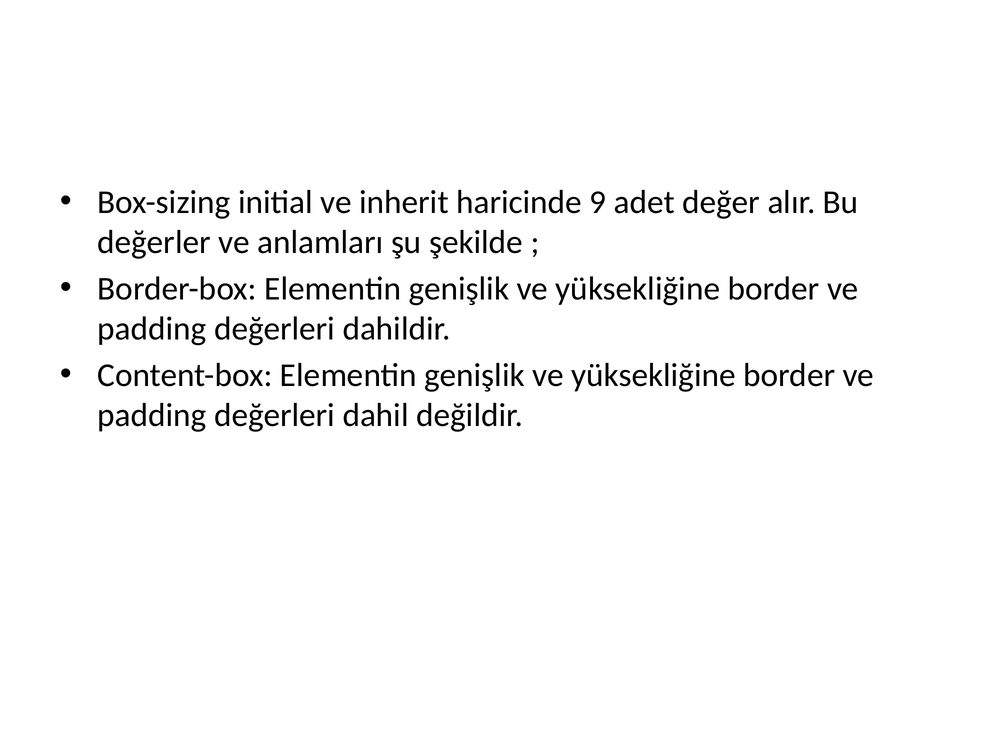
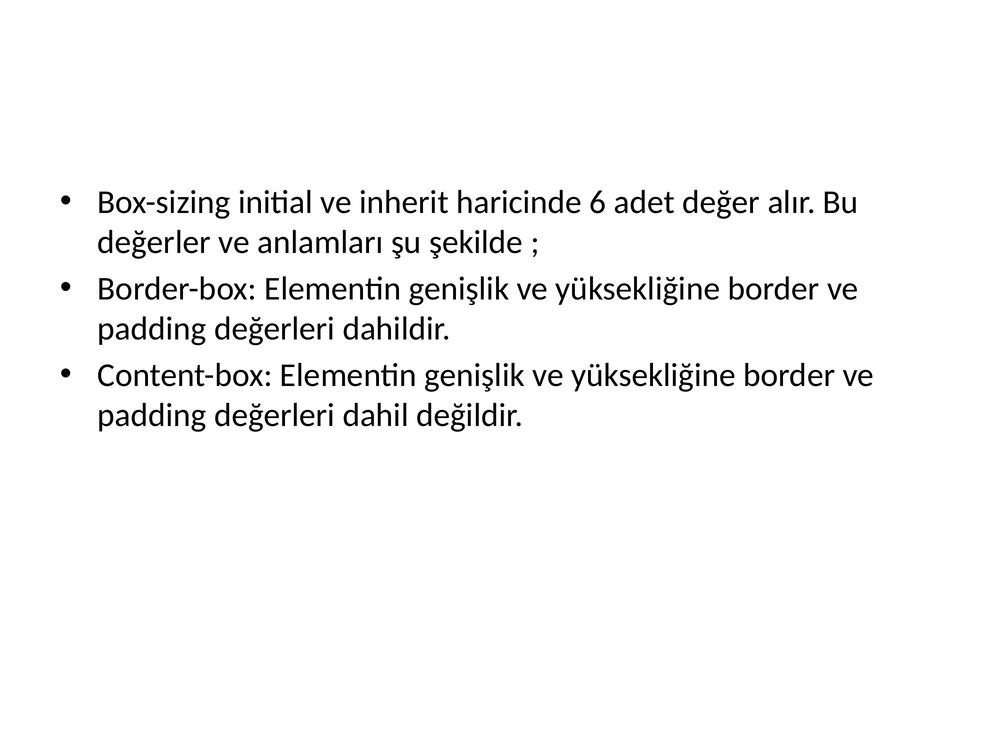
9: 9 -> 6 (598, 202)
